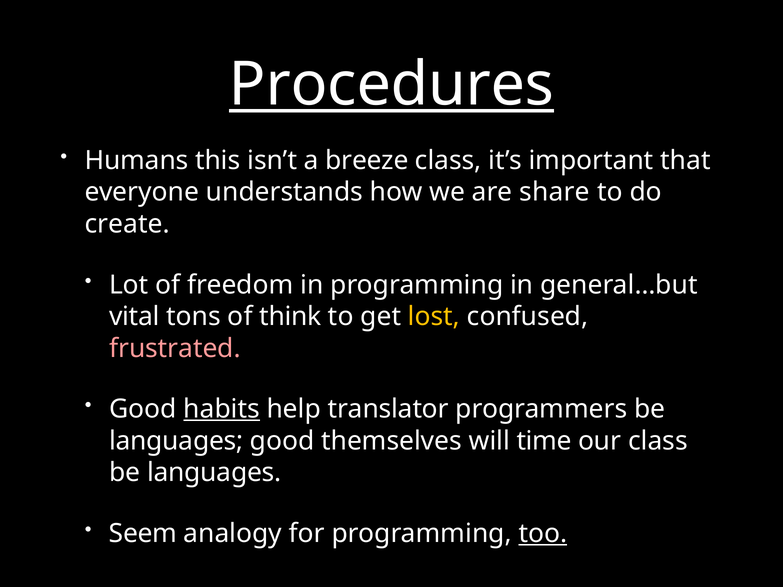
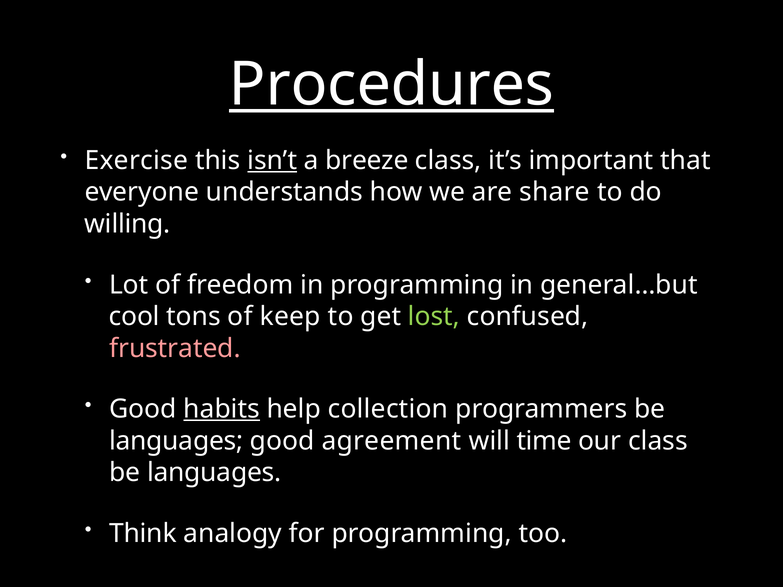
Humans: Humans -> Exercise (136, 161)
isn’t underline: none -> present (272, 161)
create: create -> willing (127, 224)
vital: vital -> cool (134, 317)
think: think -> keep (290, 317)
lost colour: yellow -> light green (434, 317)
translator: translator -> collection (388, 409)
themselves: themselves -> agreement (391, 441)
Seem: Seem -> Think (143, 534)
too underline: present -> none (543, 534)
